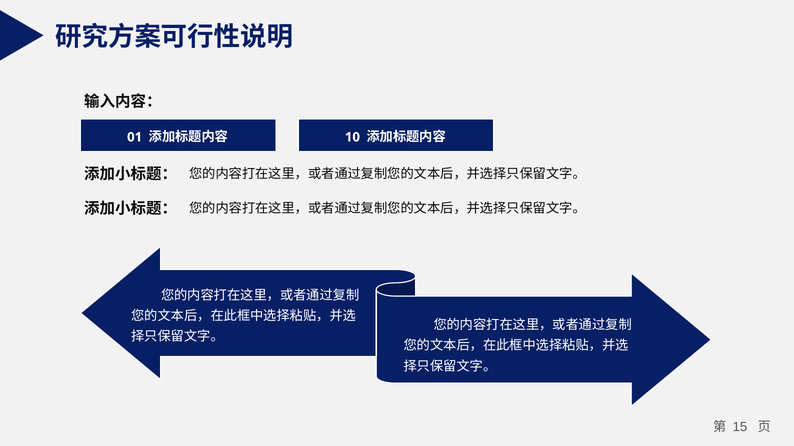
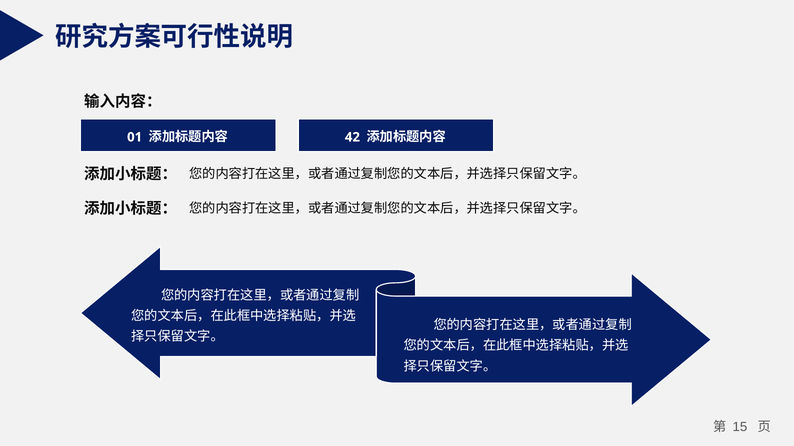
10: 10 -> 42 (352, 137)
